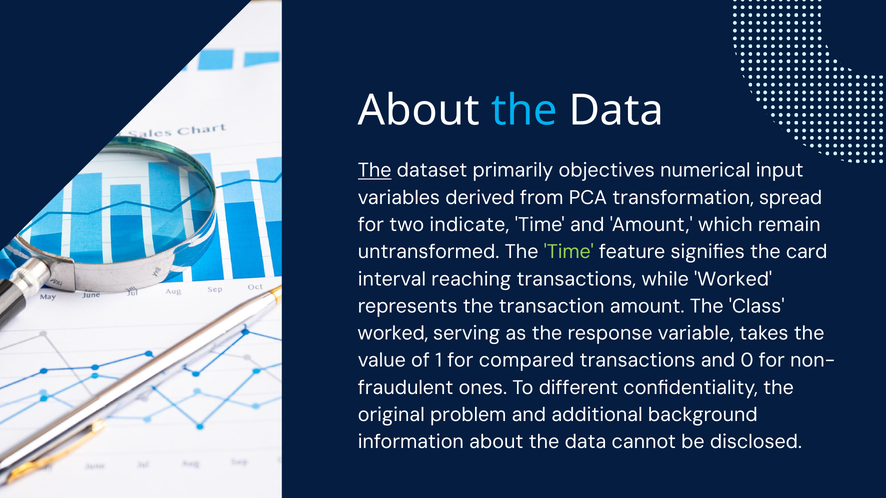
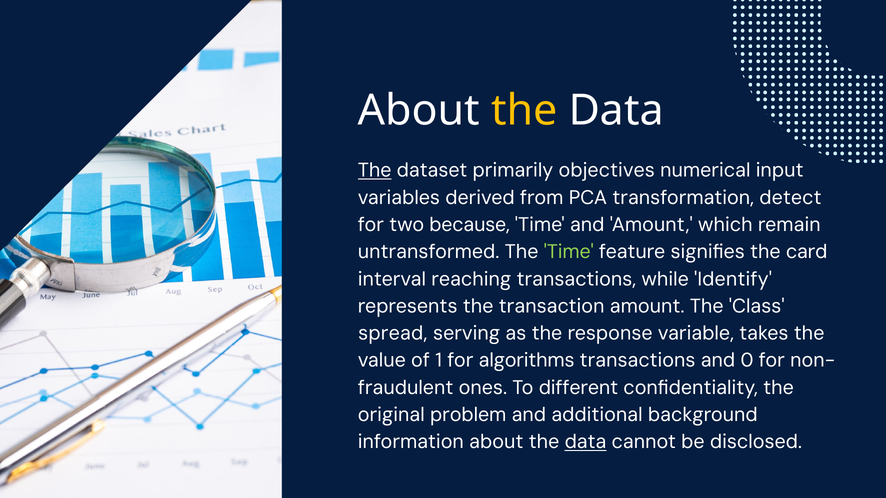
the colour: light blue -> yellow (524, 110)
spread: spread -> detect (790, 198)
indicate: indicate -> because (470, 225)
while Worked: Worked -> Identify (733, 279)
worked: worked -> spread (393, 334)
compared: compared -> algorithms (527, 361)
data underline: none -> present (586, 442)
